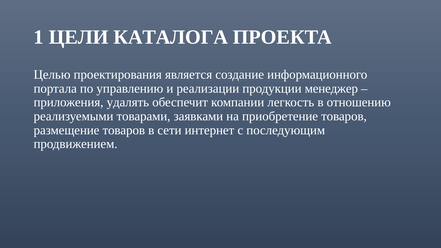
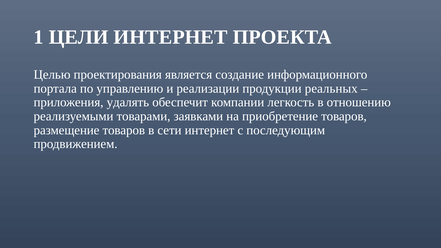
ЦЕЛИ КАТАЛОГА: КАТАЛОГА -> ИНТЕРНЕТ (171, 37)
менеджер: менеджер -> реальных (331, 88)
